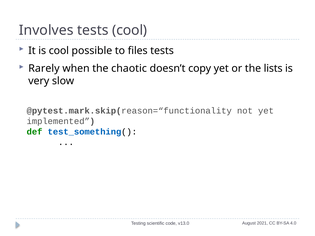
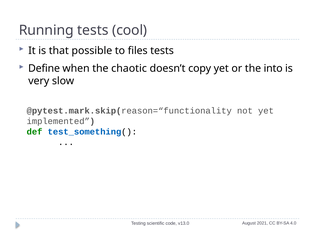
Involves: Involves -> Running (46, 30)
is cool: cool -> that (59, 51)
Rarely: Rarely -> Define (44, 68)
lists: lists -> into (273, 68)
